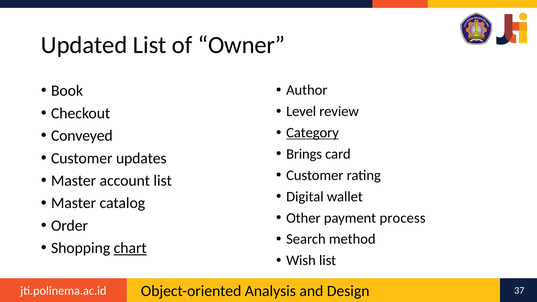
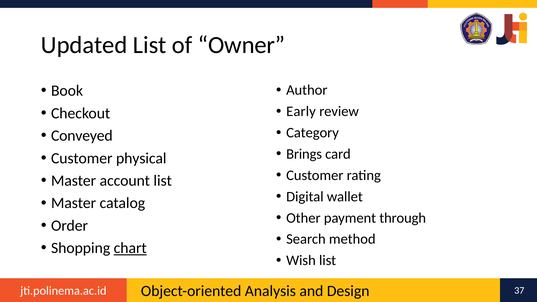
Level: Level -> Early (301, 111)
Category underline: present -> none (313, 133)
updates: updates -> physical (141, 158)
process: process -> through (403, 218)
